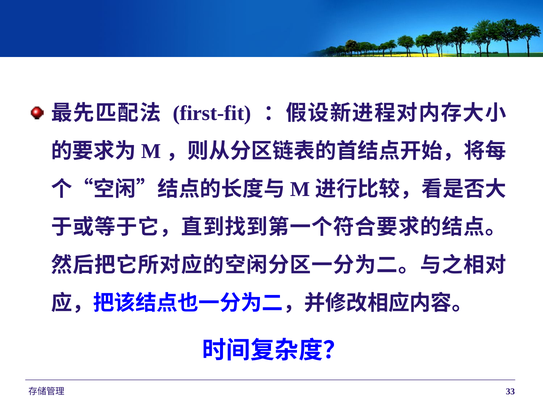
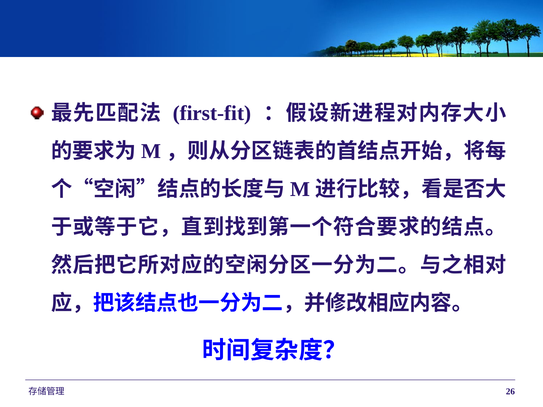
33: 33 -> 26 (510, 392)
